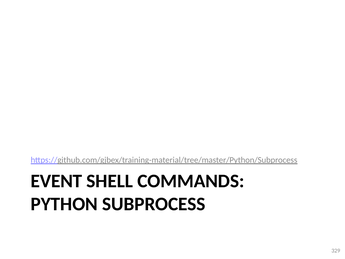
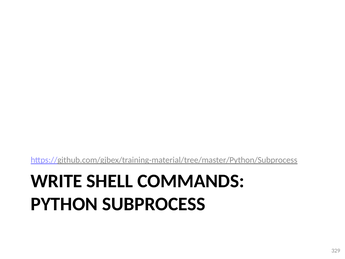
EVENT: EVENT -> WRITE (56, 181)
